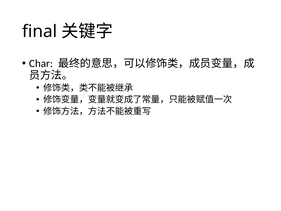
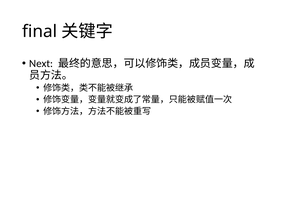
Char: Char -> Next (41, 63)
